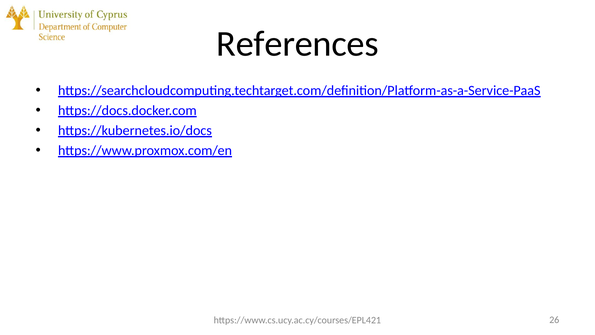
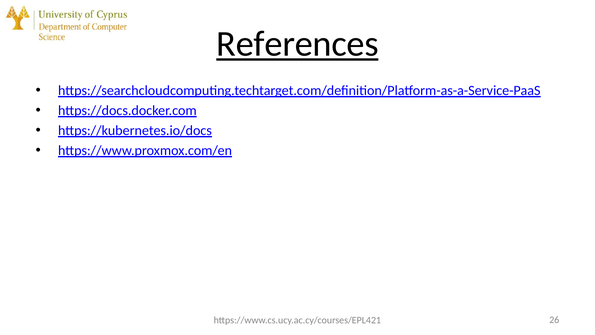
References underline: none -> present (298, 44)
